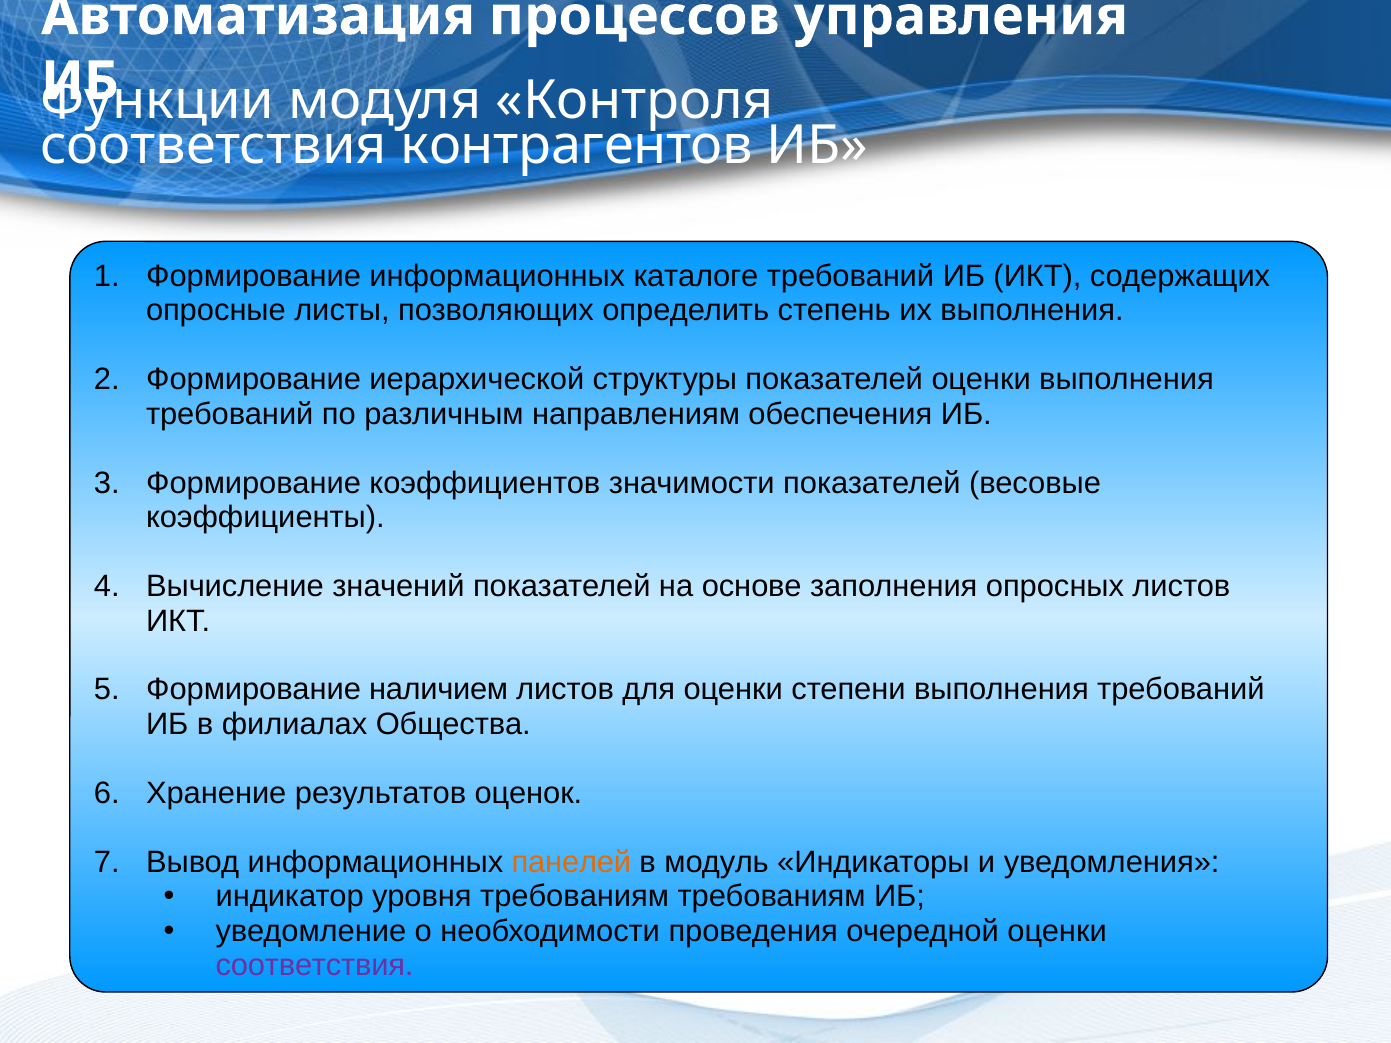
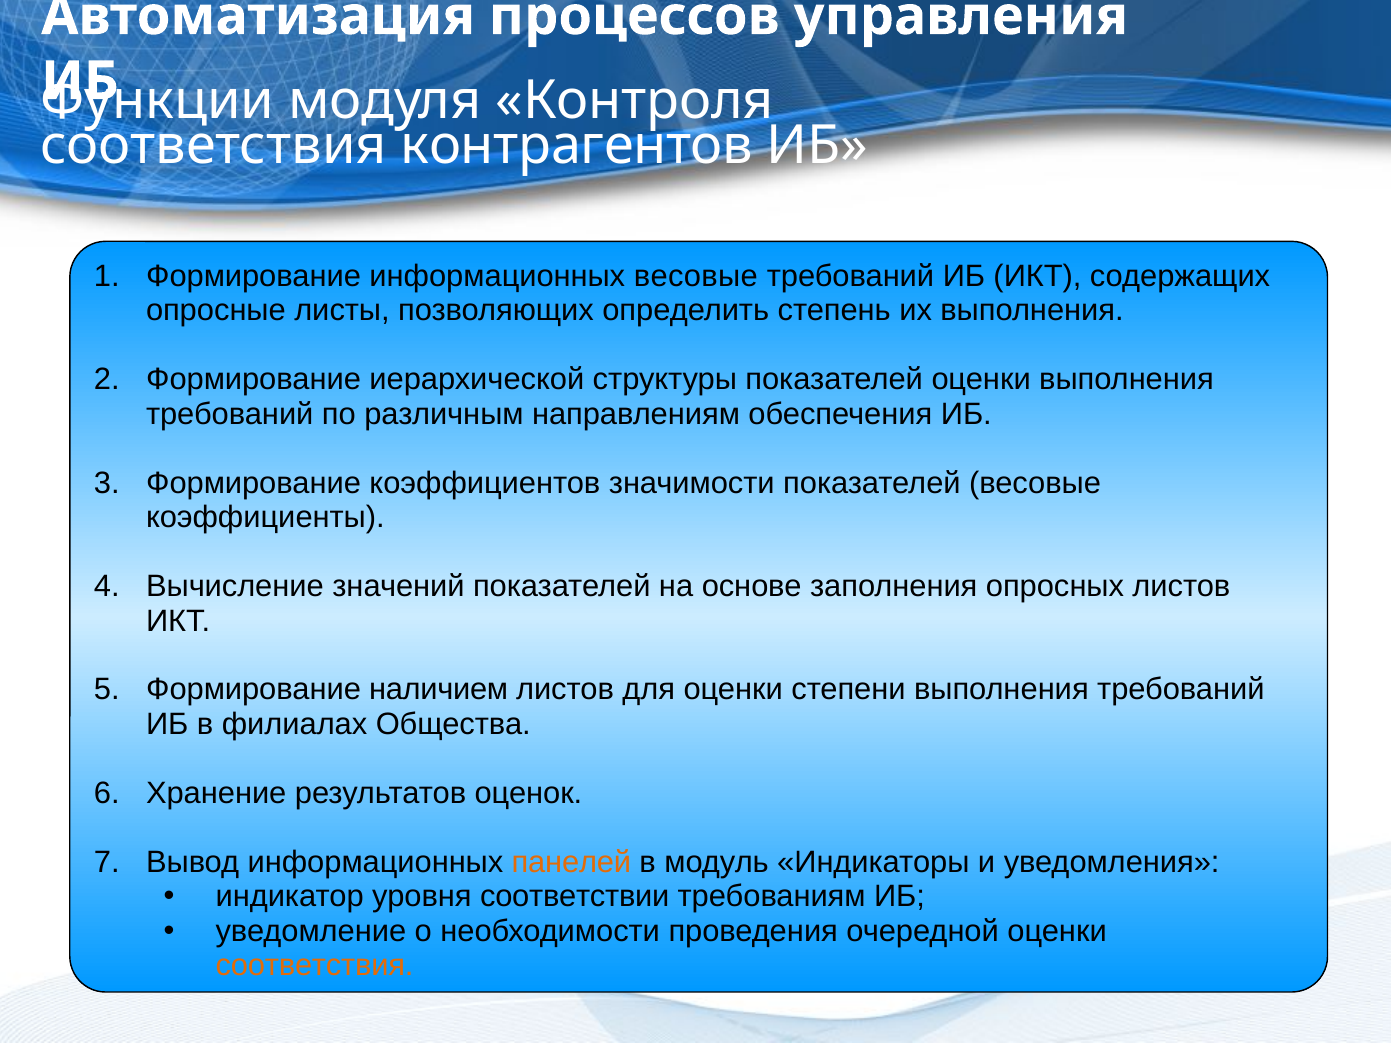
информационных каталоге: каталоге -> весовые (696, 276)
уровня требованиям: требованиям -> соответствии (575, 897)
соответствия colour: purple -> orange (315, 966)
